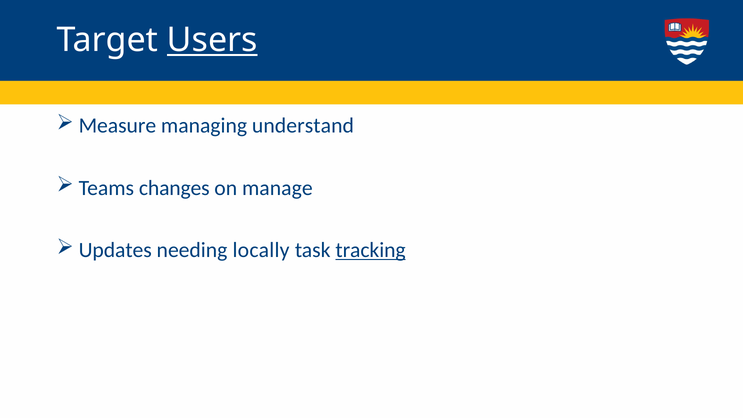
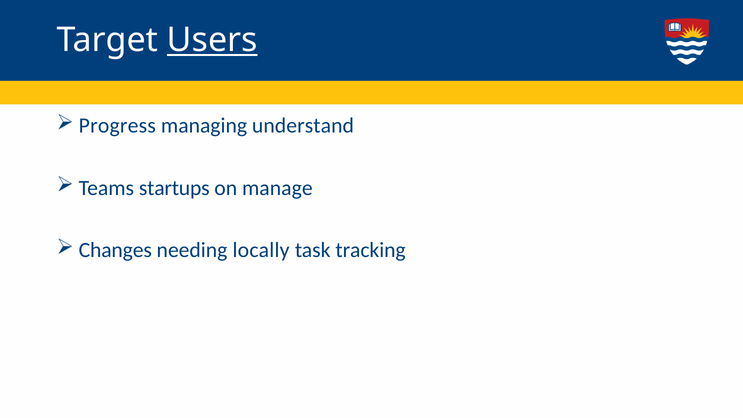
Measure: Measure -> Progress (117, 126)
changes: changes -> startups (174, 188)
Updates: Updates -> Changes (115, 250)
tracking underline: present -> none (371, 250)
